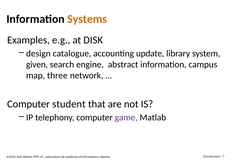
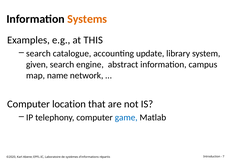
DISK: DISK -> THIS (93, 40)
design: design -> search (38, 54)
three: three -> name (57, 76)
student: student -> location (69, 104)
game colour: purple -> blue (126, 118)
